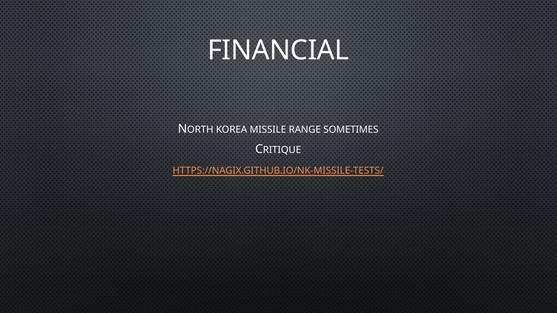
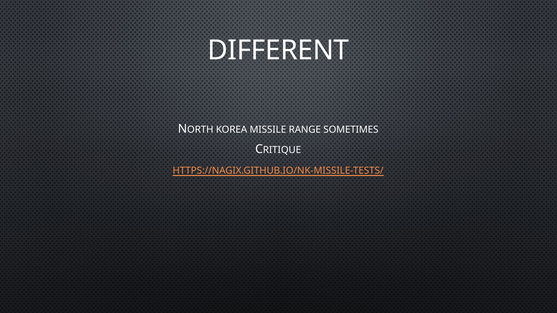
FINANCIAL: FINANCIAL -> DIFFERENT (278, 50)
